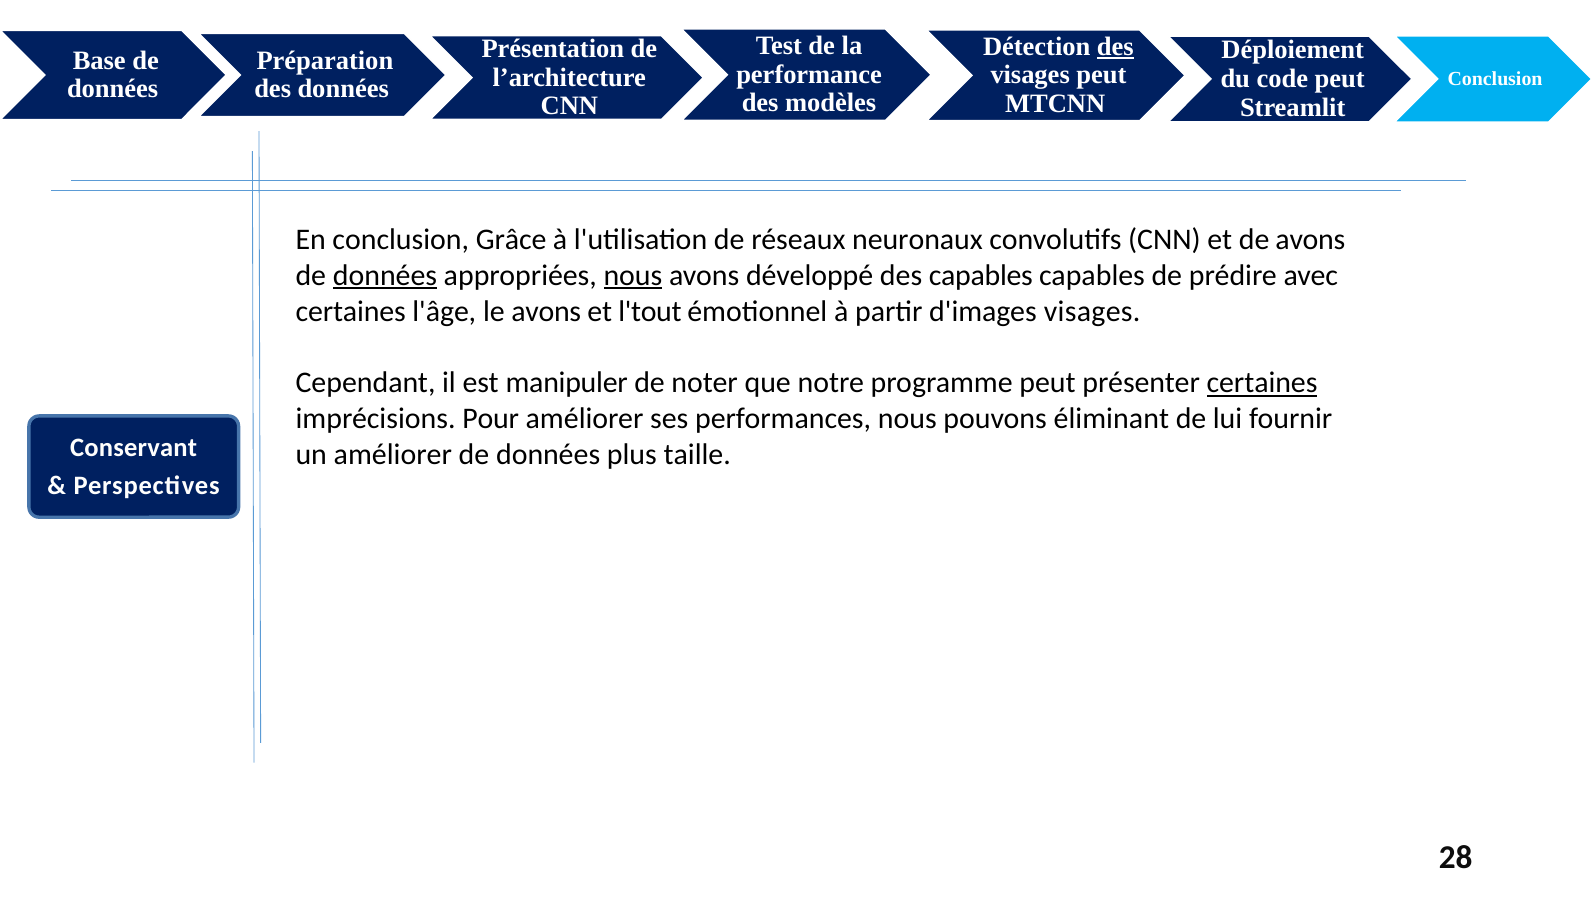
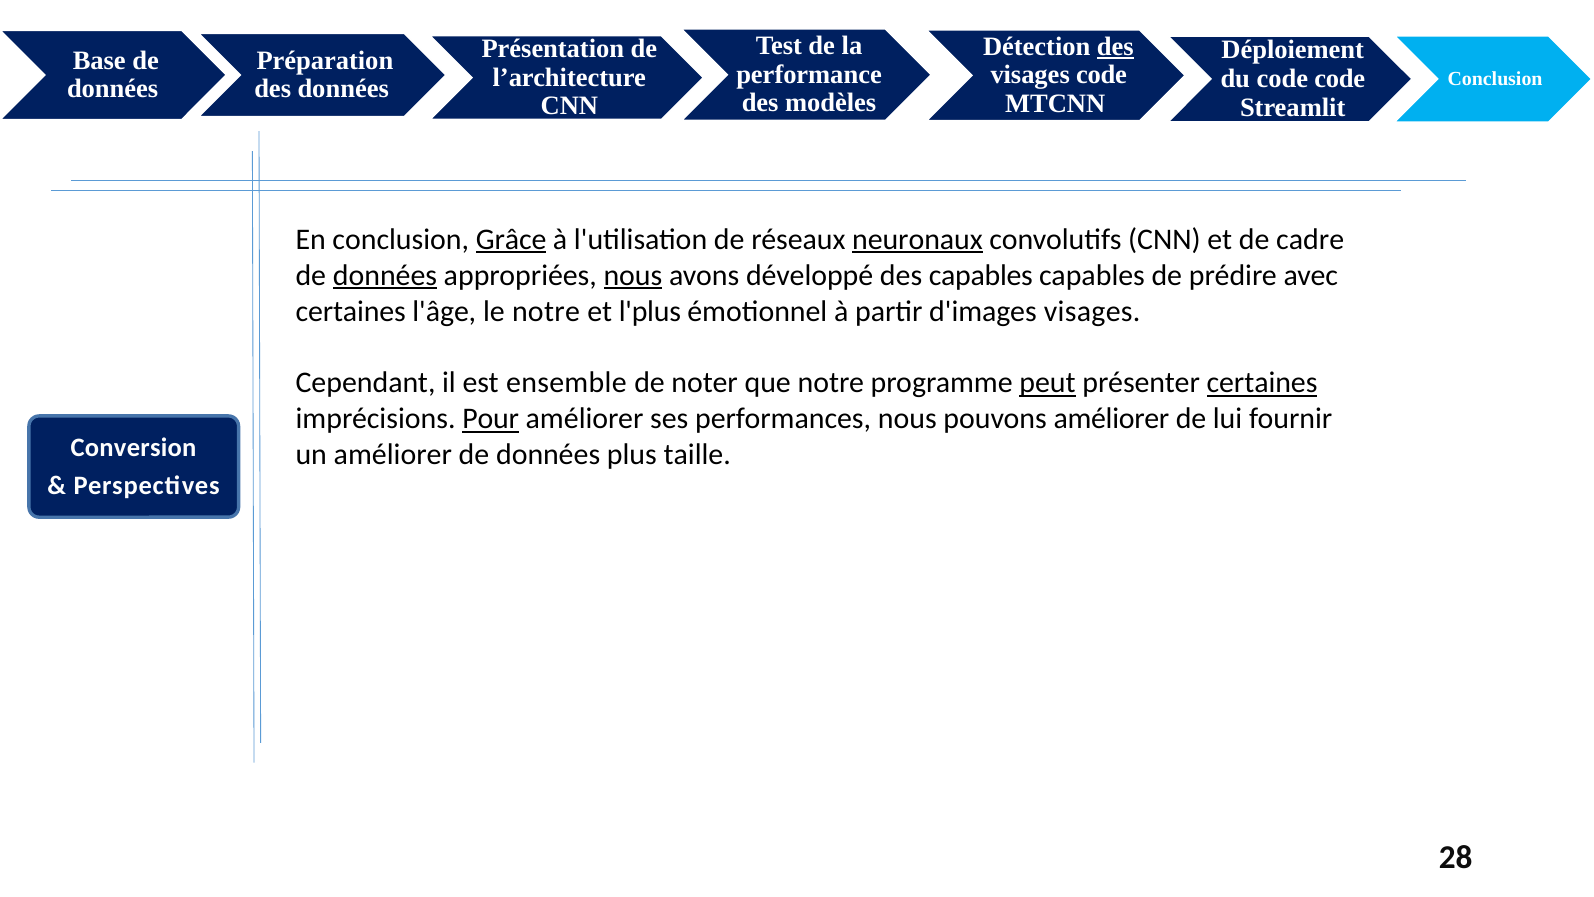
peut: peut -> code (1102, 75)
peut: peut -> code (1340, 79)
Grâce underline: none -> present (511, 239)
neuronaux underline: none -> present (917, 239)
de avons: avons -> cadre (1310, 239)
le avons: avons -> notre (546, 311)
l'tout: l'tout -> l'plus (650, 311)
manipuler: manipuler -> ensemble (566, 383)
peut underline: none -> present (1048, 383)
Pour underline: none -> present (491, 419)
pouvons éliminant: éliminant -> améliorer (1111, 419)
Conservant: Conservant -> Conversion (134, 447)
